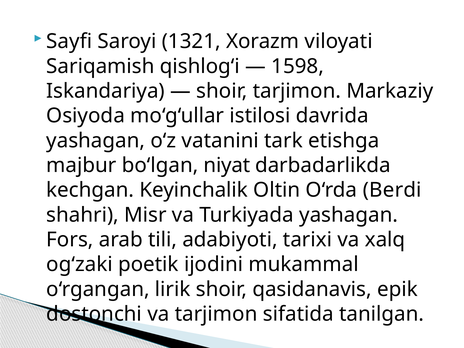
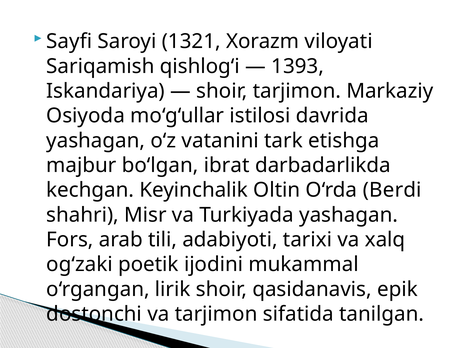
1598: 1598 -> 1393 (298, 66)
niyat: niyat -> ibrat (227, 165)
